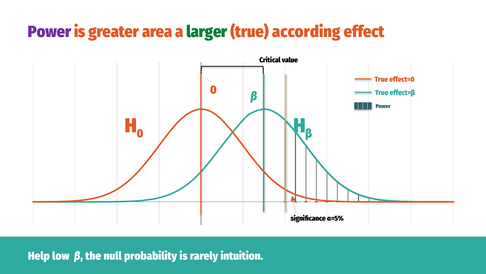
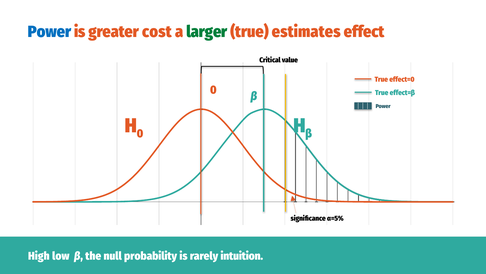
Power colour: purple -> blue (50, 32)
area: area -> cost (157, 32)
according: according -> estimates (306, 32)
Help: Help -> High (39, 256)
